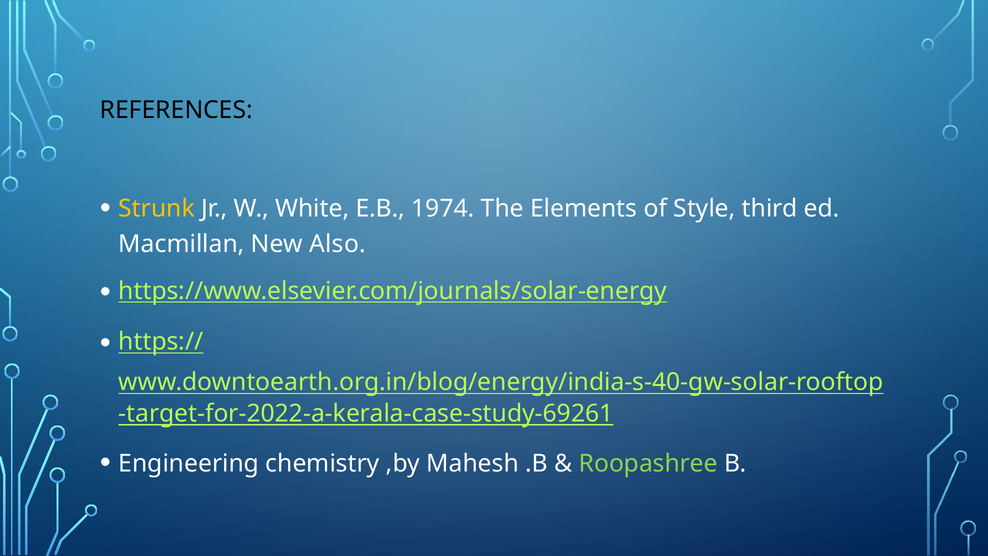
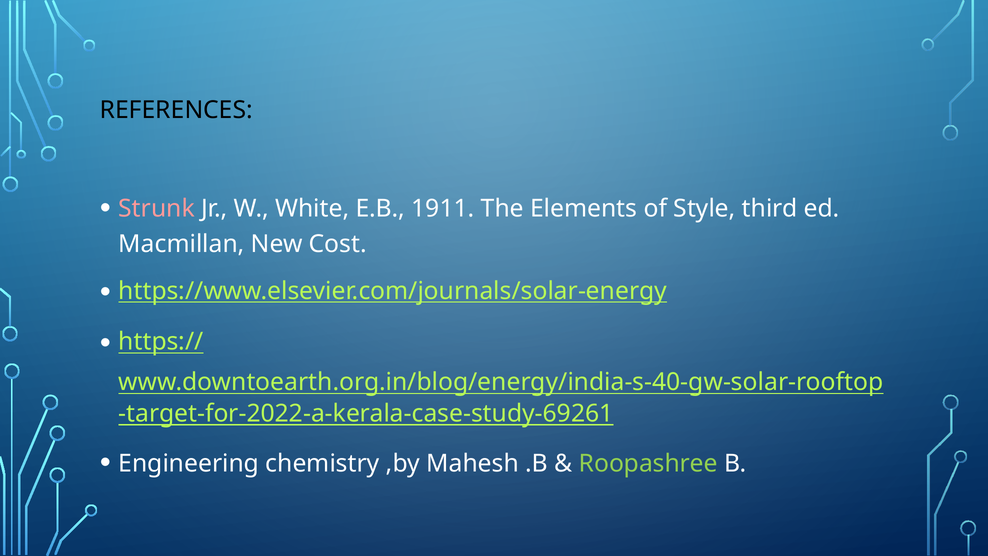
Strunk colour: yellow -> pink (157, 208)
1974: 1974 -> 1911 (443, 208)
Also: Also -> Cost (338, 244)
